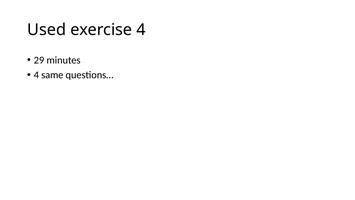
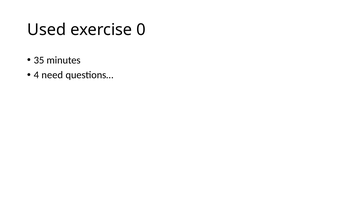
exercise 4: 4 -> 0 (141, 30)
29: 29 -> 35 (39, 60)
same: same -> need (52, 75)
